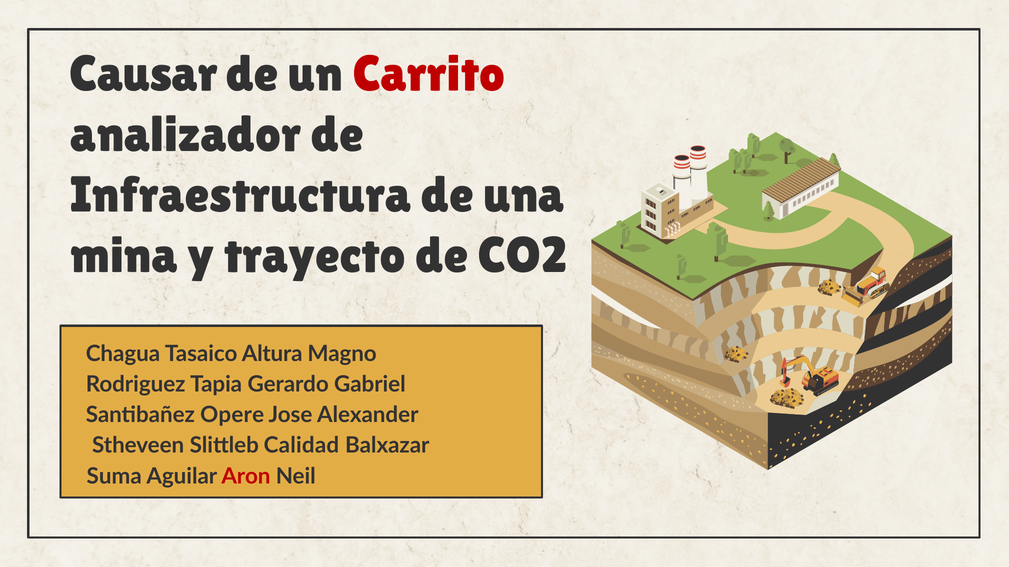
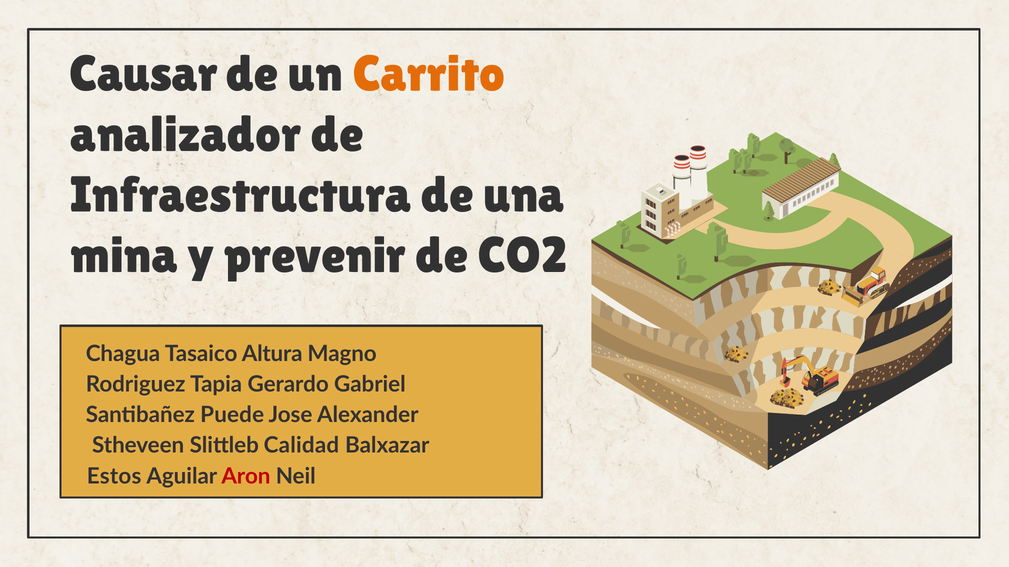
Carrito colour: red -> orange (429, 74)
trayecto: trayecto -> prevenir (315, 256)
Opere: Opere -> Puede (232, 415)
Suma: Suma -> Estos (114, 477)
